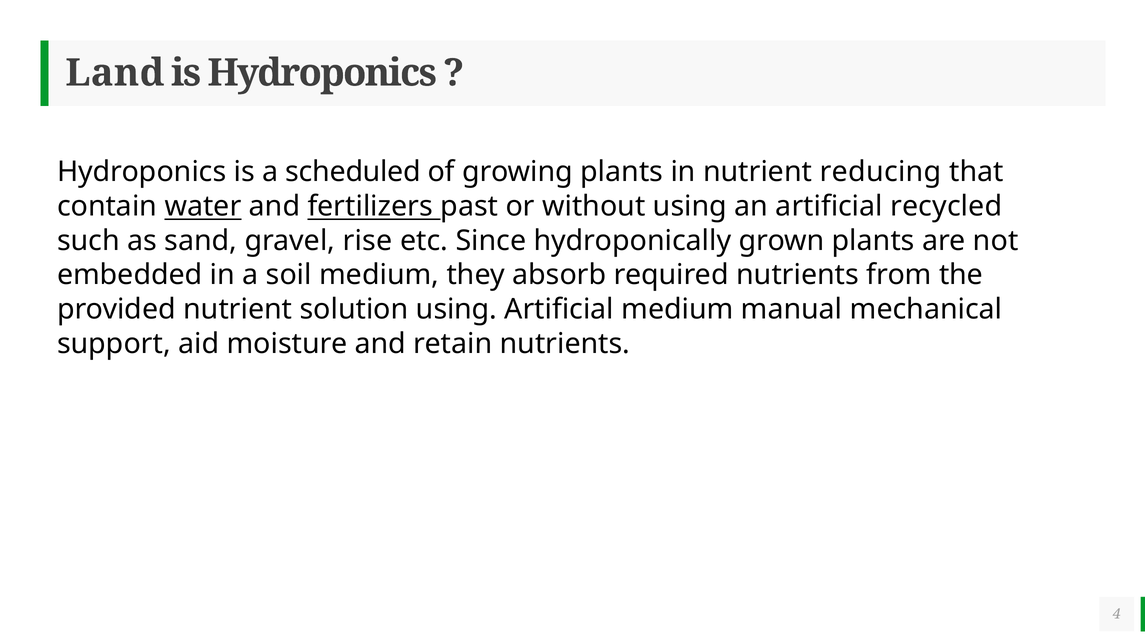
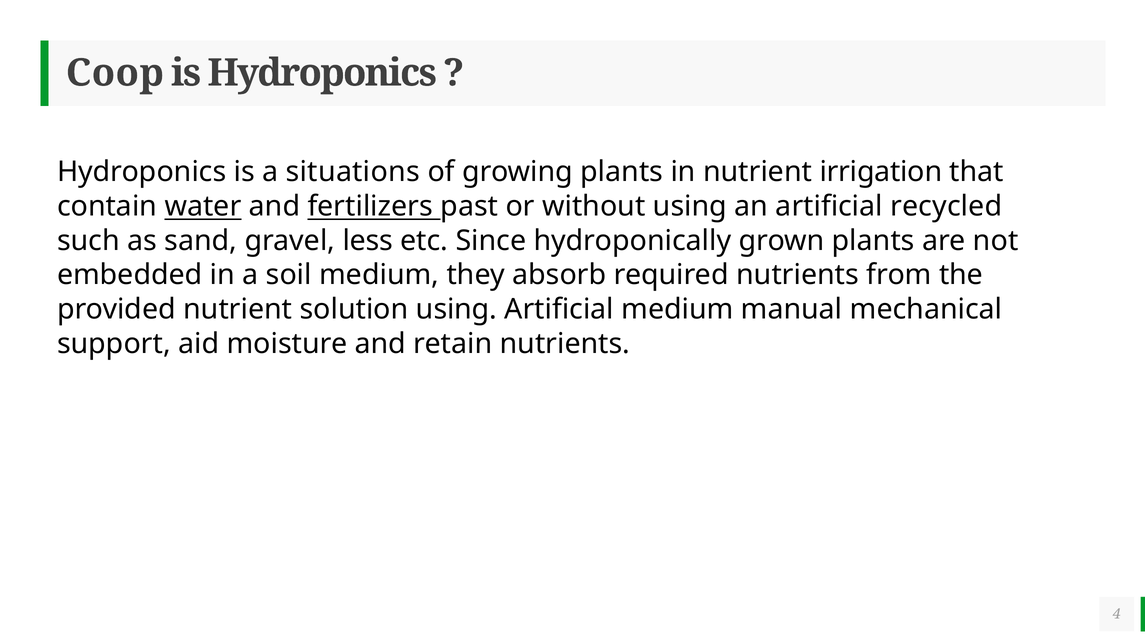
Land: Land -> Coop (115, 73)
scheduled: scheduled -> situations (353, 172)
reducing: reducing -> irrigation (881, 172)
rise: rise -> less (368, 241)
